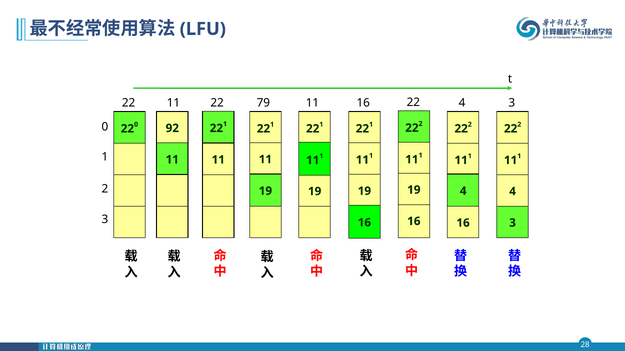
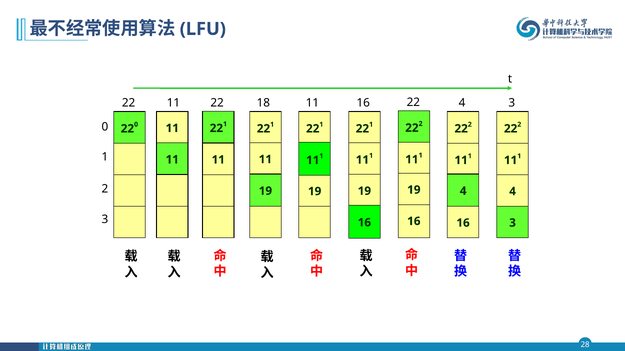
79: 79 -> 18 (263, 103)
0 92: 92 -> 11 (172, 128)
